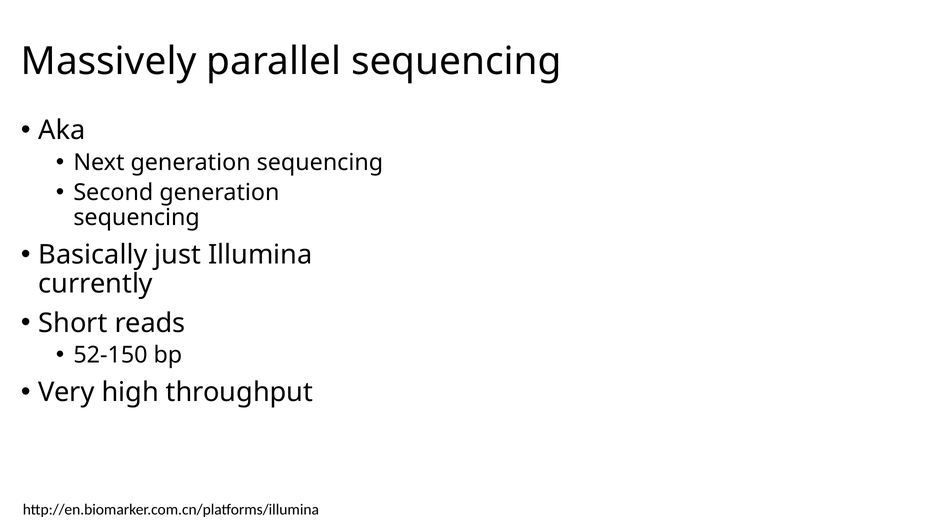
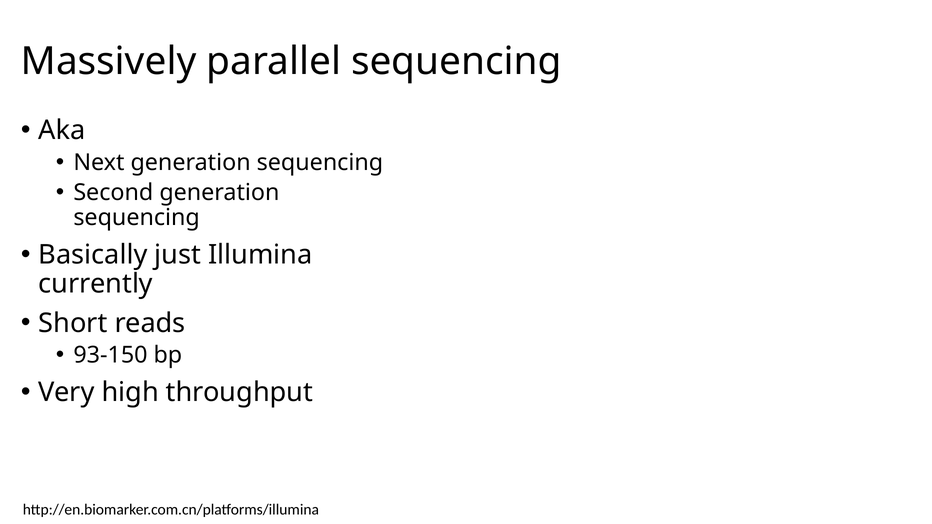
52-150: 52-150 -> 93-150 (110, 355)
